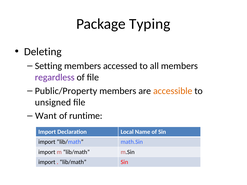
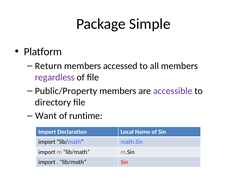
Typing: Typing -> Simple (150, 24)
Deleting: Deleting -> Platform (43, 52)
Setting: Setting -> Return (48, 66)
accessible colour: orange -> purple (173, 91)
unsigned: unsigned -> directory (53, 103)
